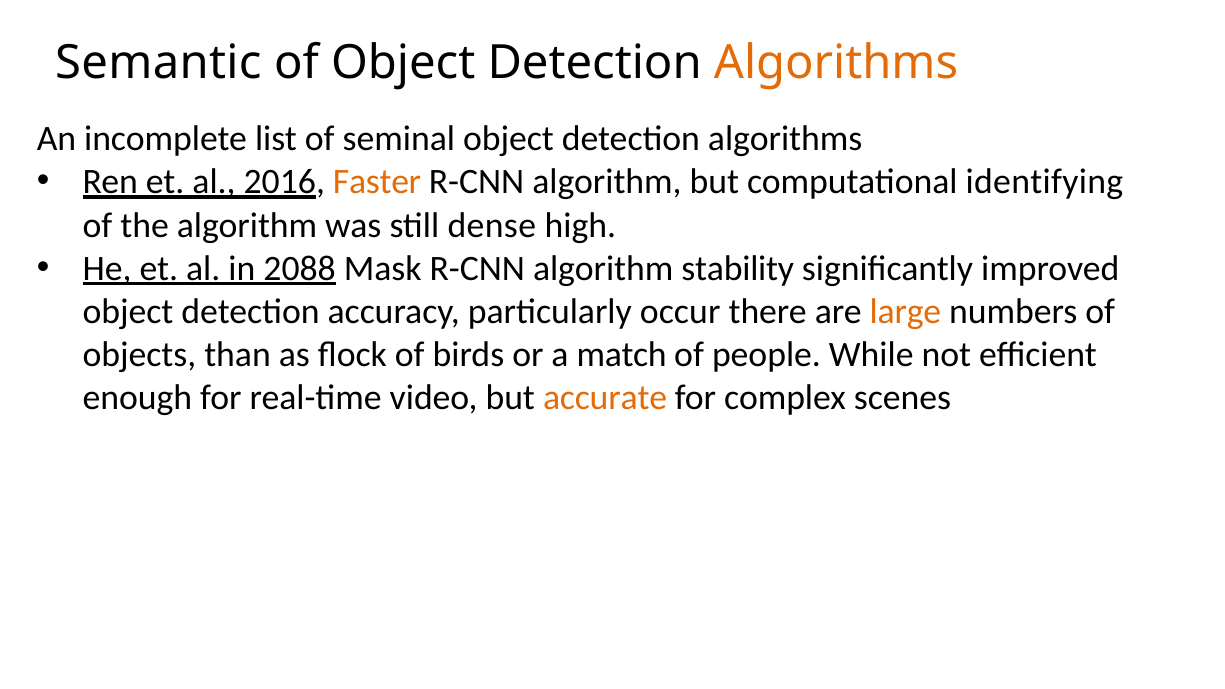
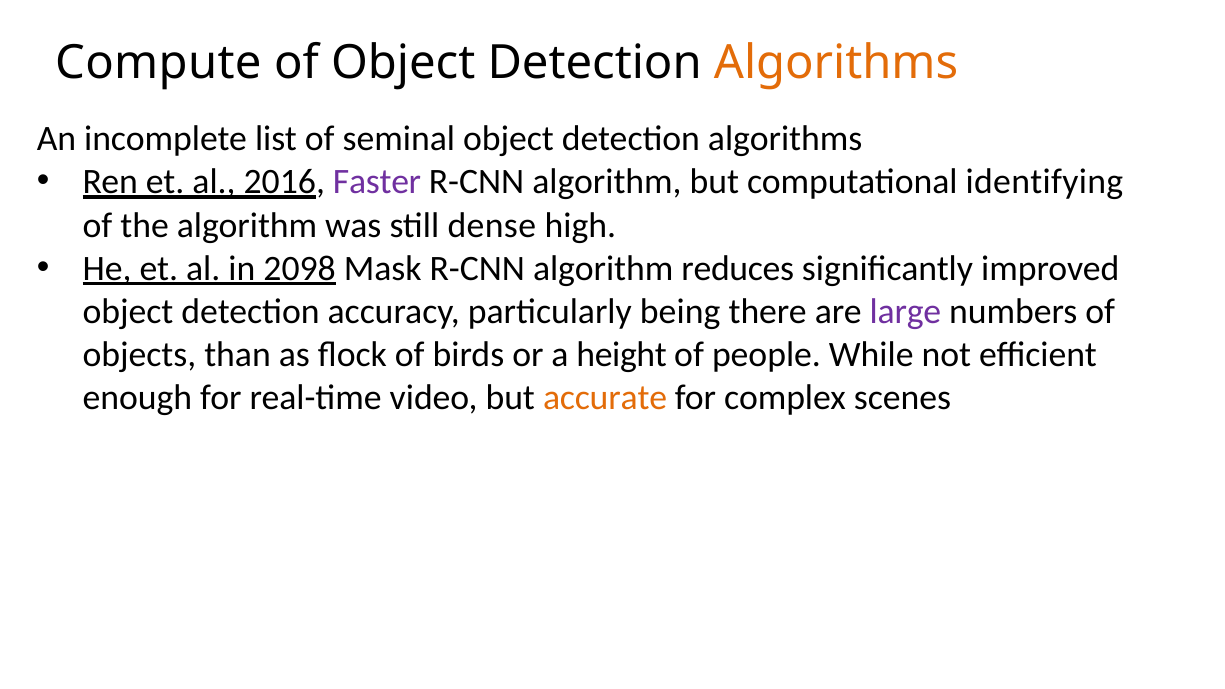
Semantic: Semantic -> Compute (158, 63)
Faster colour: orange -> purple (377, 182)
2088: 2088 -> 2098 (300, 268)
stability: stability -> reduces (738, 268)
occur: occur -> being (680, 312)
large colour: orange -> purple (905, 312)
match: match -> height (622, 355)
